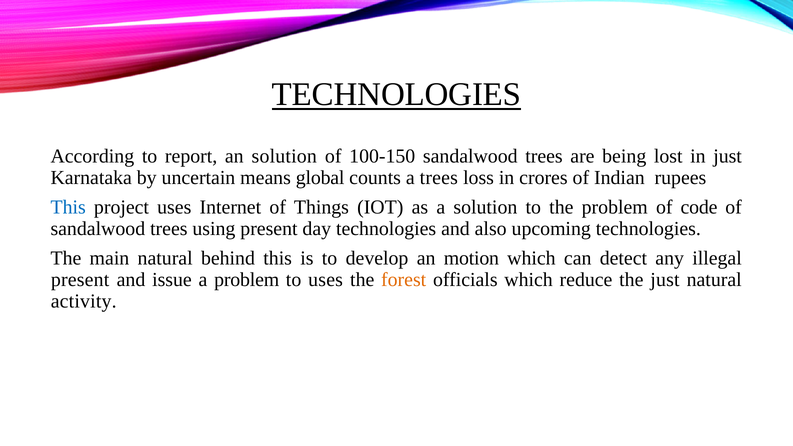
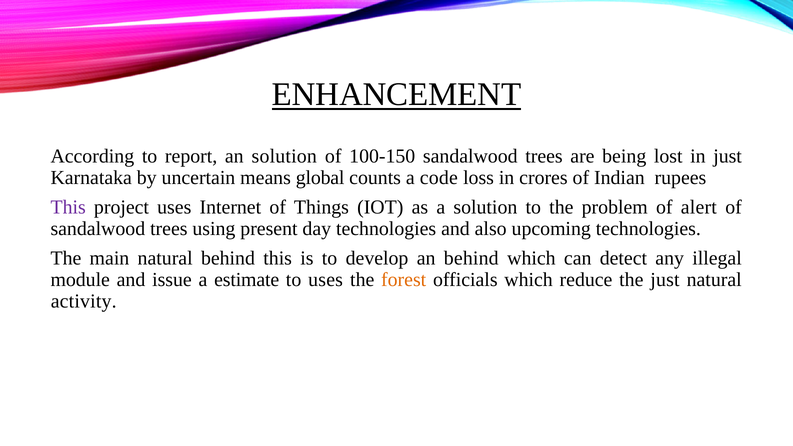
TECHNOLOGIES: TECHNOLOGIES -> ENHANCEMENT (397, 95)
a trees: trees -> code (439, 178)
This colour: blue -> purple (68, 207)
code: code -> alert (699, 207)
an motion: motion -> behind (471, 258)
present: present -> module (80, 280)
a problem: problem -> estimate (247, 280)
